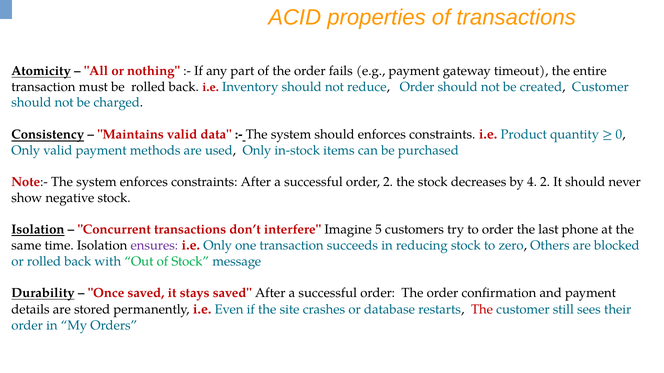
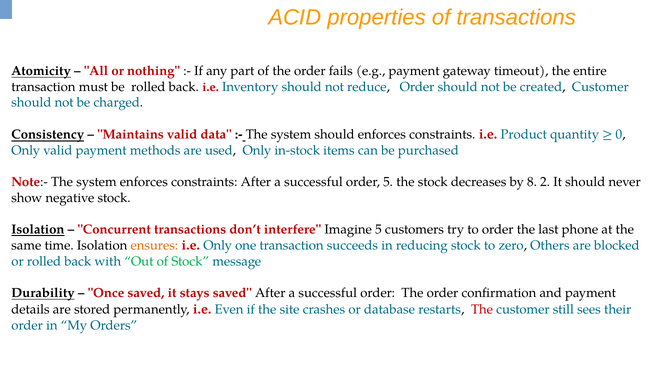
order 2: 2 -> 5 (388, 182)
4: 4 -> 8 (532, 182)
ensures colour: purple -> orange (154, 246)
